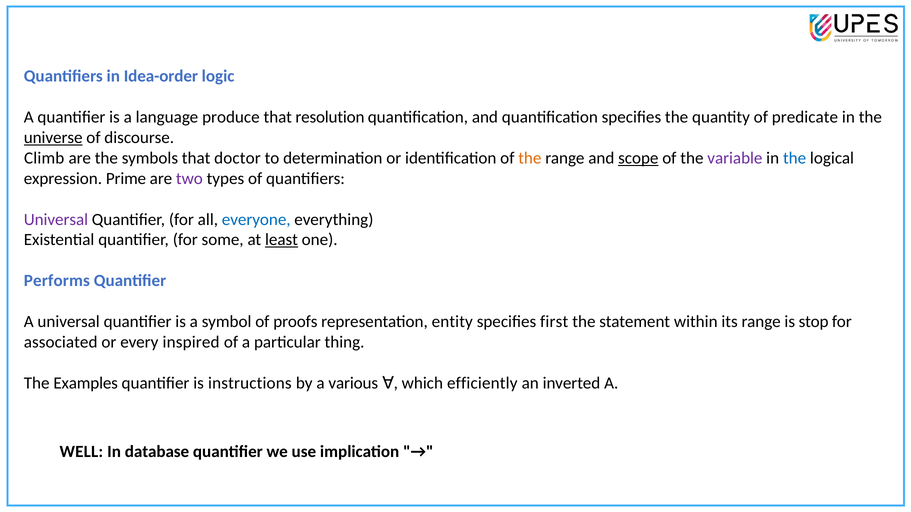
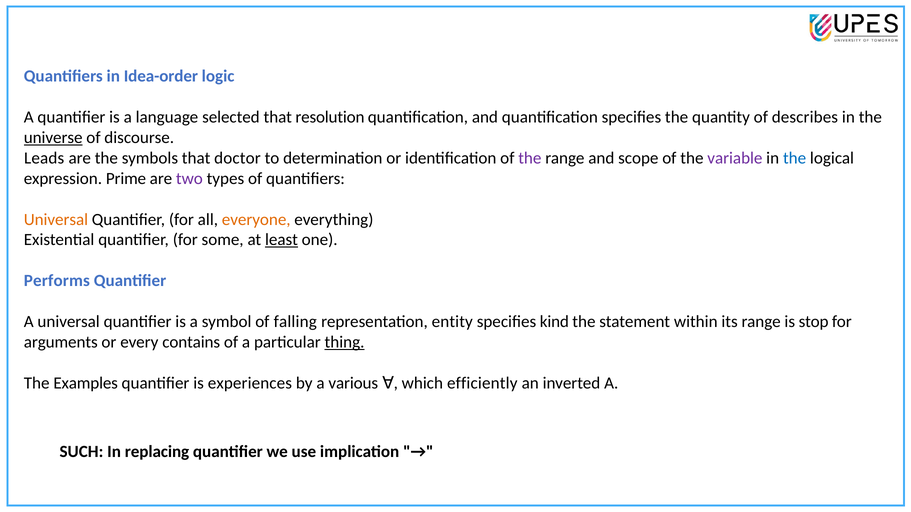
produce: produce -> selected (231, 117)
predicate: predicate -> describes (805, 117)
Climb: Climb -> Leads (44, 158)
the colour: orange -> purple (530, 158)
scope underline: present -> none (638, 158)
Universal colour: purple -> orange (56, 220)
everyone colour: blue -> orange (256, 220)
proofs: proofs -> falling (295, 322)
first: first -> kind (554, 322)
associated: associated -> arguments (61, 343)
inspired: inspired -> contains (191, 343)
thing underline: none -> present (345, 343)
instructions: instructions -> experiences (250, 384)
WELL: WELL -> SUCH (81, 452)
database: database -> replacing (157, 452)
